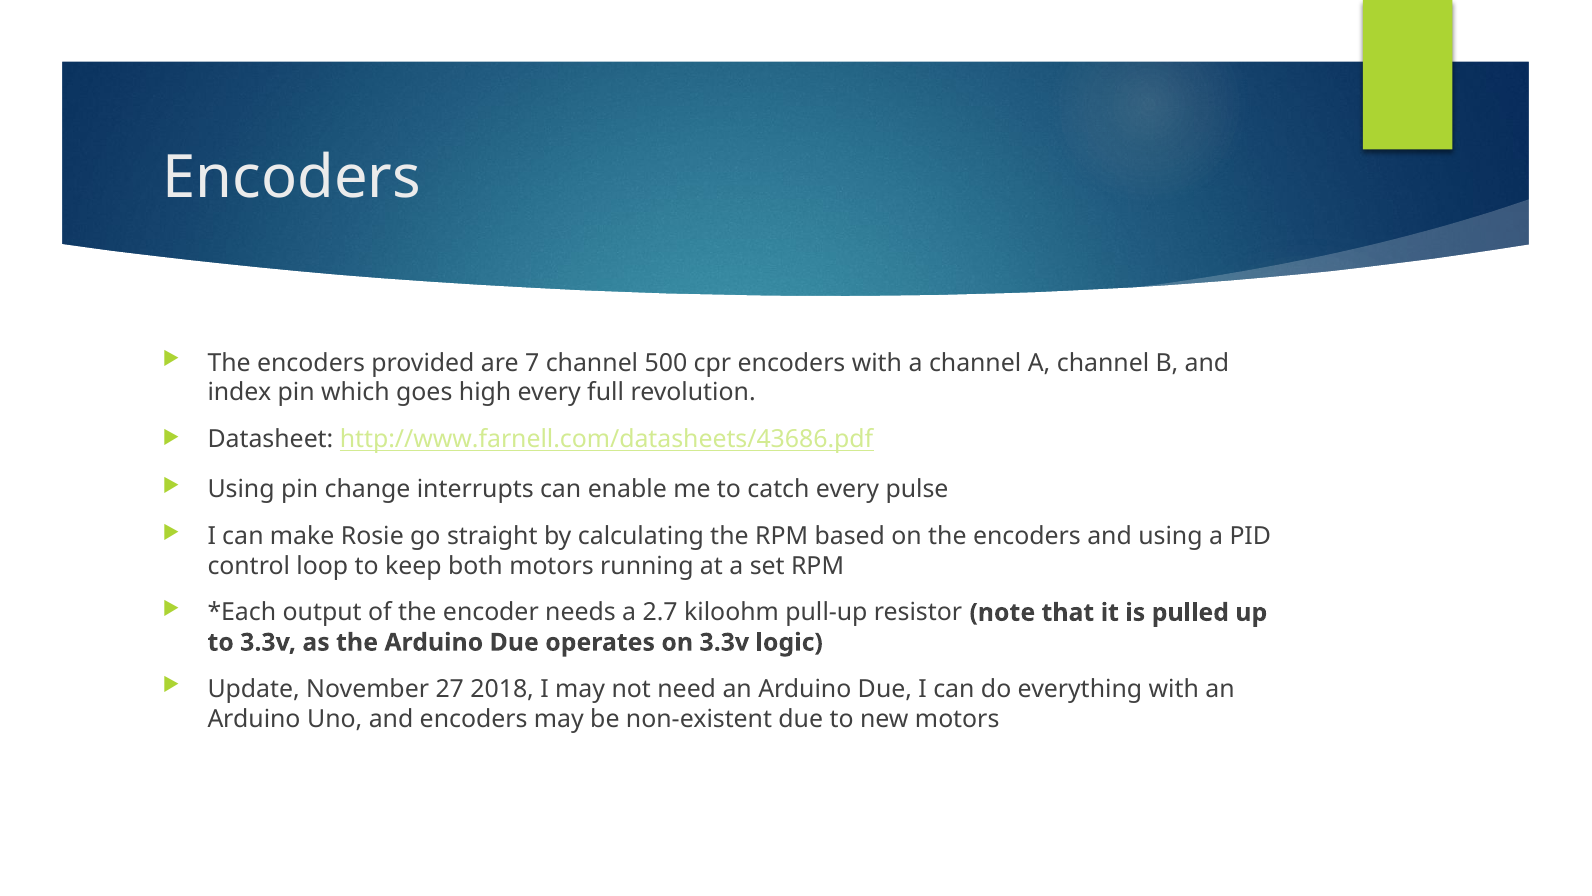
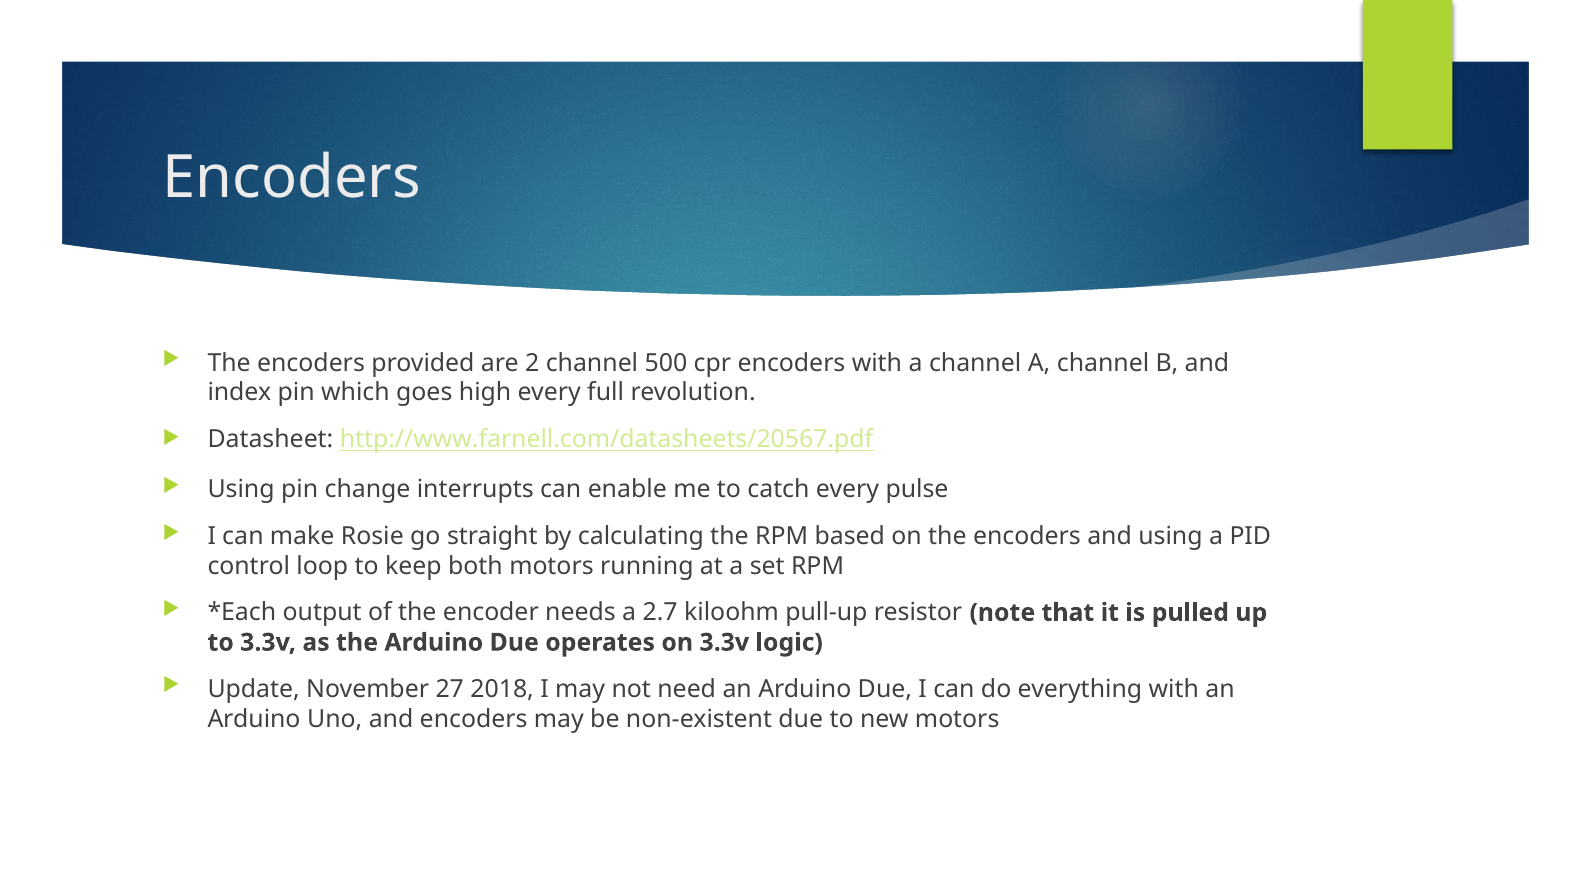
7: 7 -> 2 (532, 363)
http://www.farnell.com/datasheets/43686.pdf: http://www.farnell.com/datasheets/43686.pdf -> http://www.farnell.com/datasheets/20567.pdf (607, 439)
